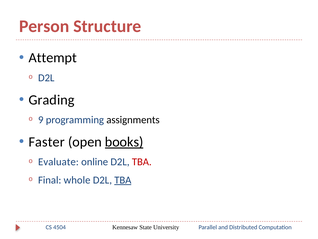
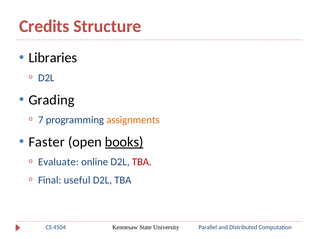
Person: Person -> Credits (44, 26)
Attempt: Attempt -> Libraries (53, 58)
9: 9 -> 7 (41, 120)
assignments colour: black -> orange (133, 120)
whole: whole -> useful (77, 180)
TBA underline: present -> none (123, 180)
